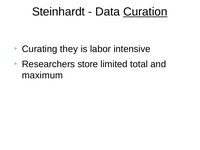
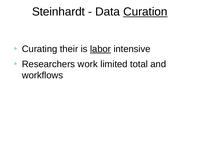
they: they -> their (69, 49)
labor underline: none -> present (100, 49)
store: store -> work (88, 64)
maximum: maximum -> workflows (42, 75)
